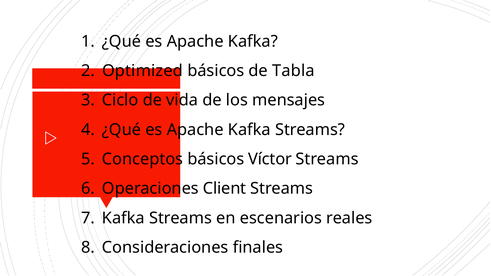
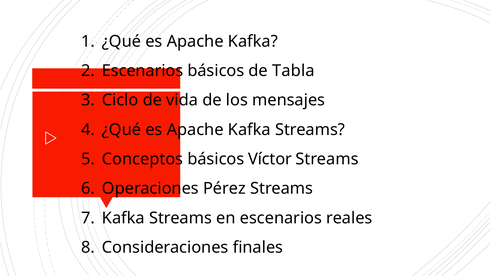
Optimized: Optimized -> Escenarios (143, 71)
Client: Client -> Pérez (224, 189)
